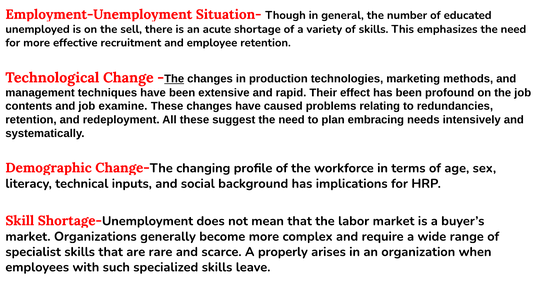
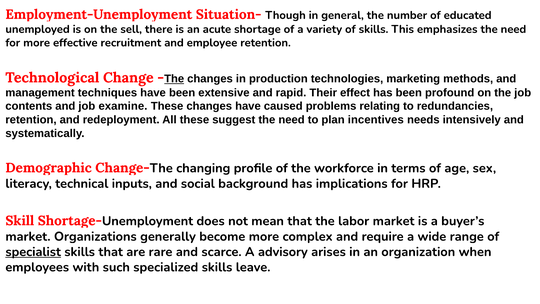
embracing: embracing -> incentives (376, 120)
specialist underline: none -> present (33, 252)
properly: properly -> advisory (283, 252)
